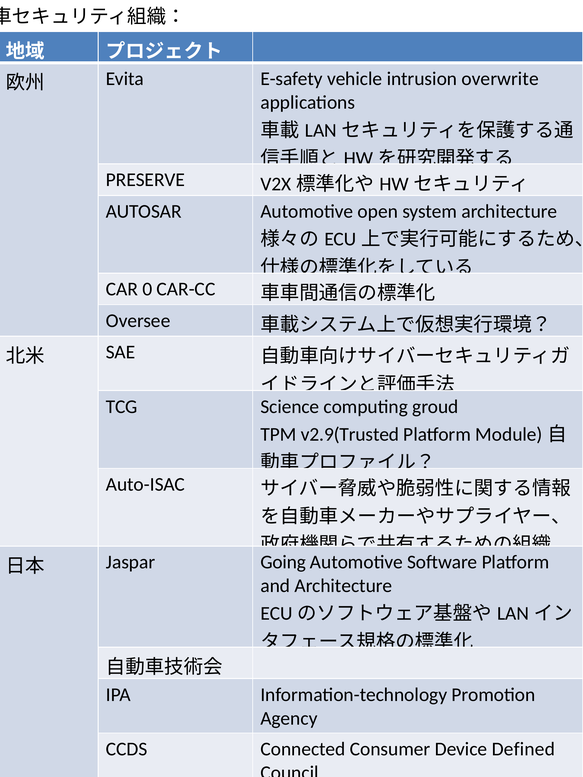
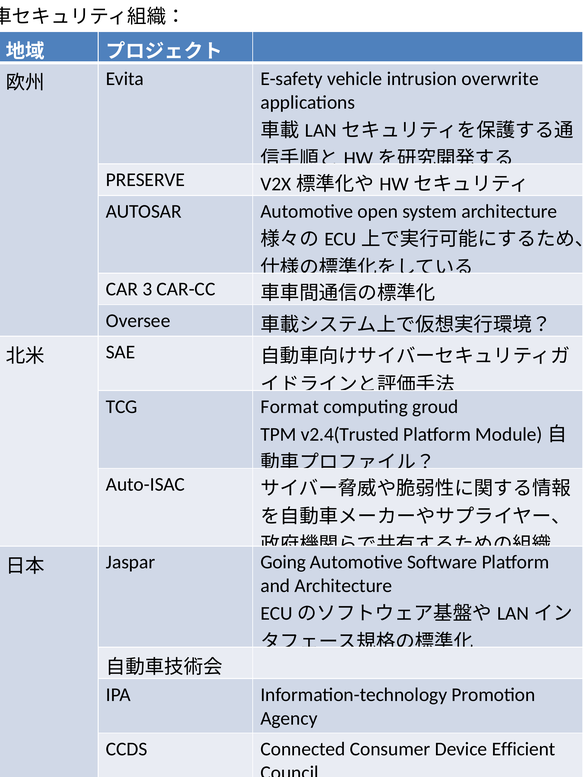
0: 0 -> 3 (147, 289)
Science: Science -> Format (290, 407)
v2.9(Trusted: v2.9(Trusted -> v2.4(Trusted (350, 435)
Defined: Defined -> Efficient (523, 749)
